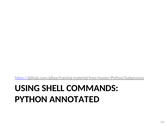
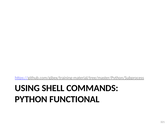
ANNOTATED: ANNOTATED -> FUNCTIONAL (74, 99)
